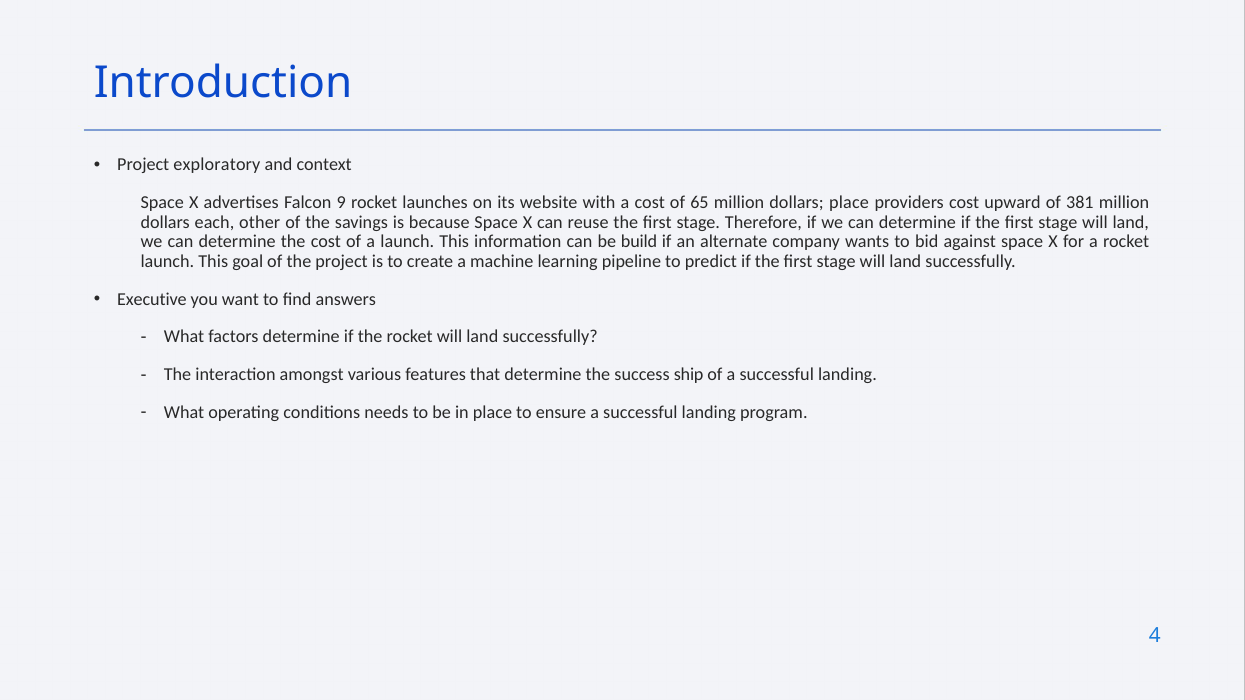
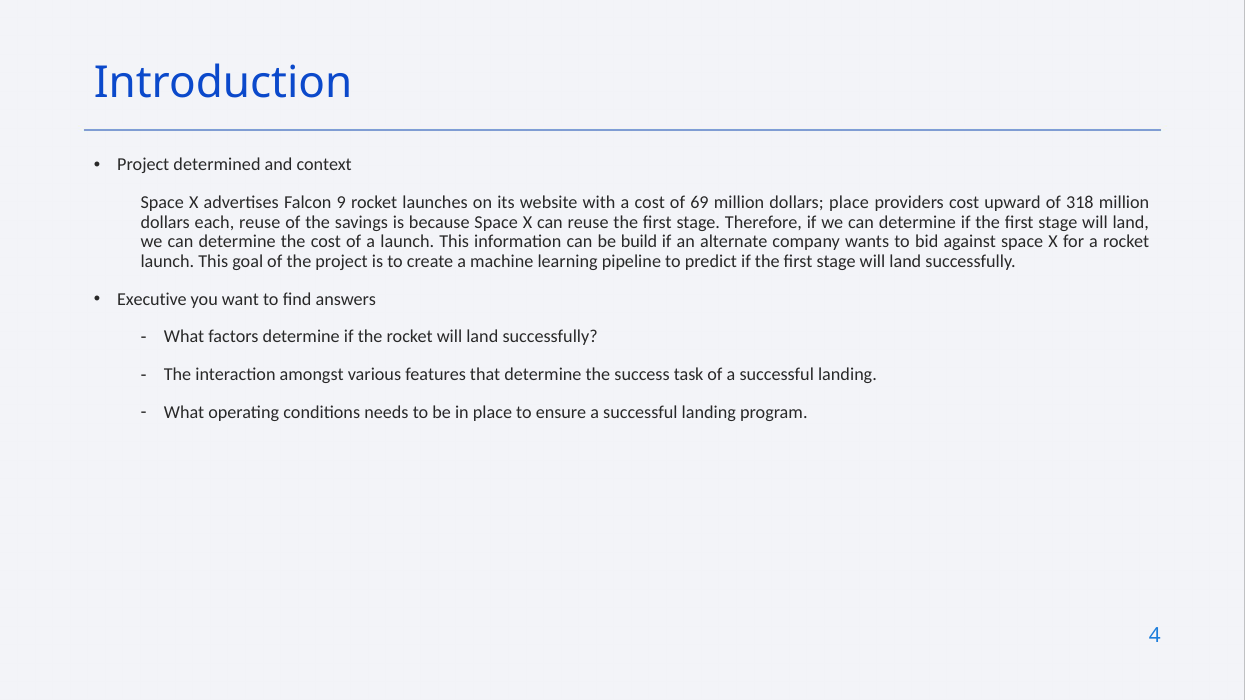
exploratory: exploratory -> determined (217, 165)
65: 65 -> 69 (699, 203)
381: 381 -> 318 (1080, 203)
each other: other -> reuse (260, 222)
ship: ship -> task (689, 375)
